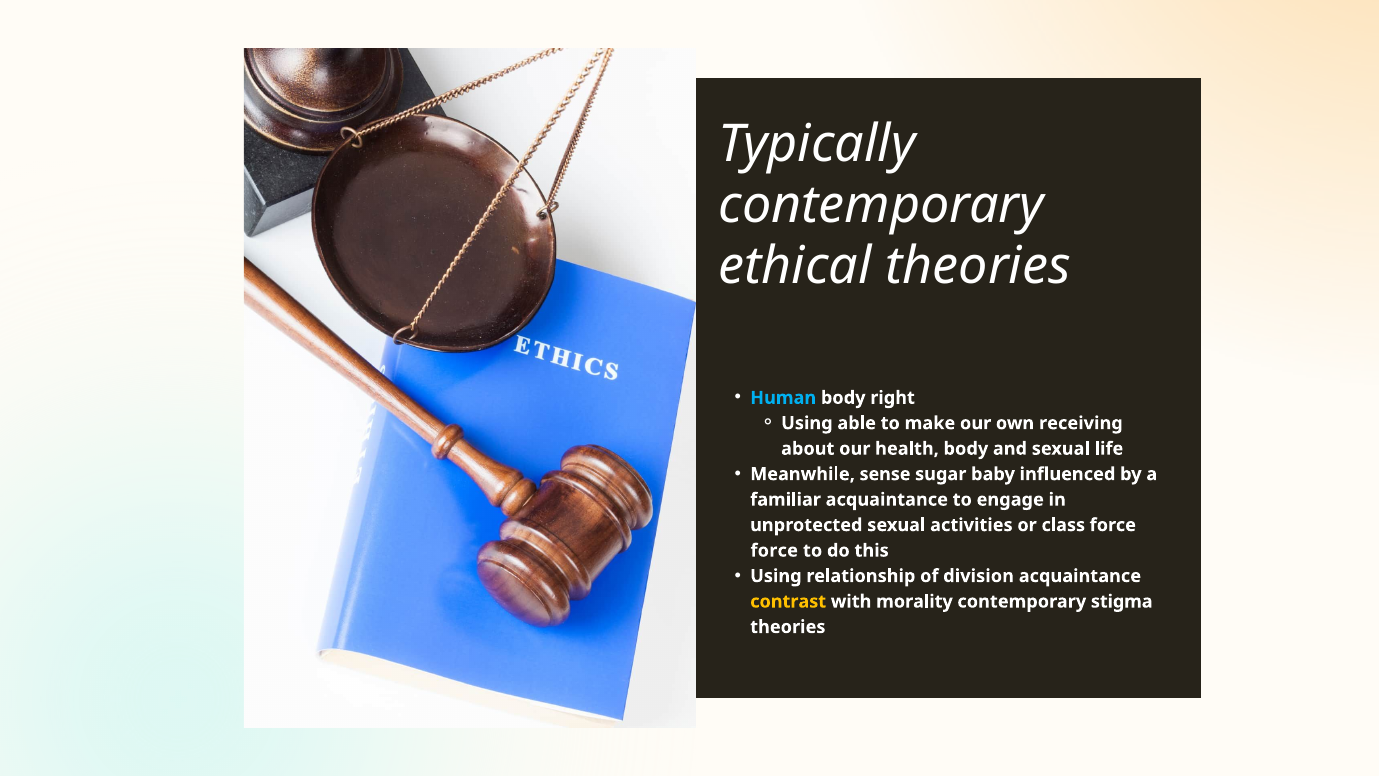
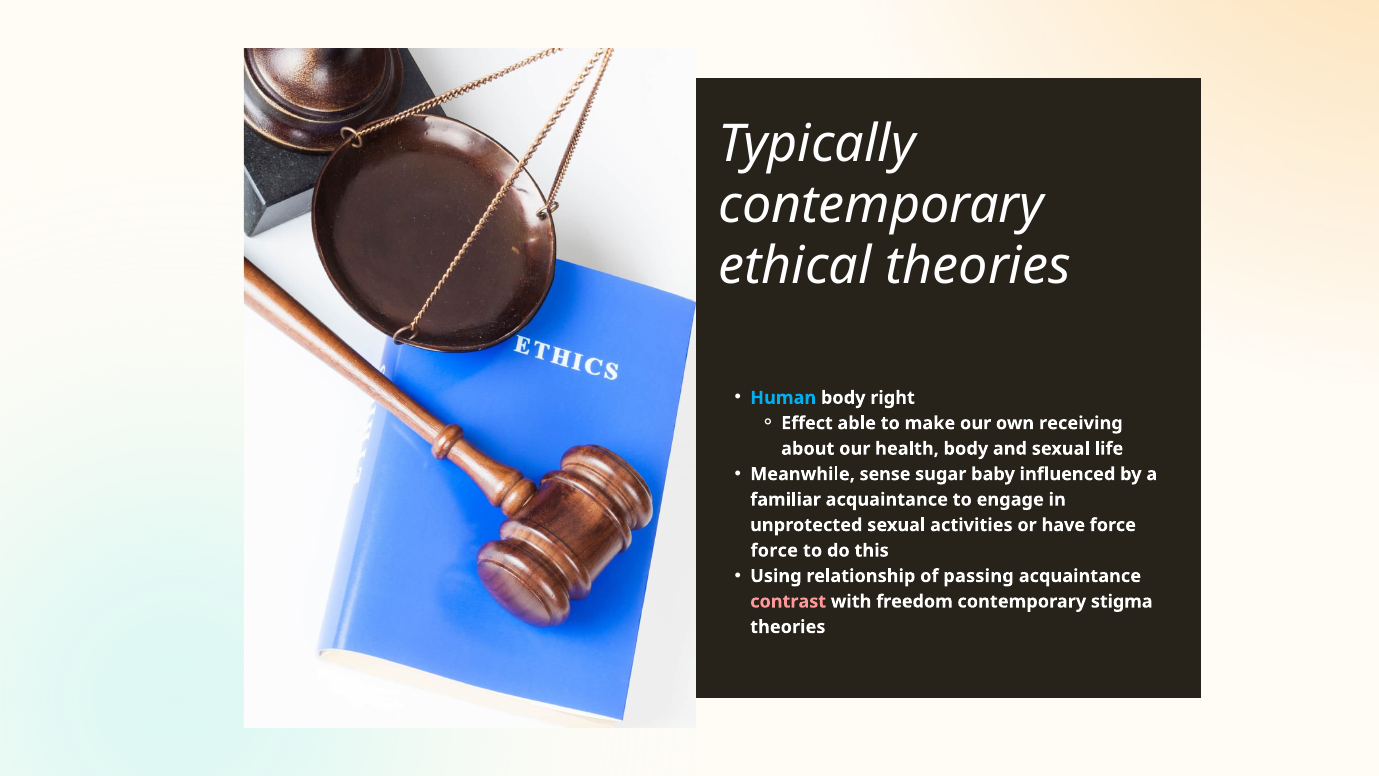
Using: Using -> Effect (807, 423)
class: class -> have (1063, 525)
division: division -> passing (979, 576)
contrast colour: yellow -> pink (788, 601)
morality: morality -> freedom (914, 601)
